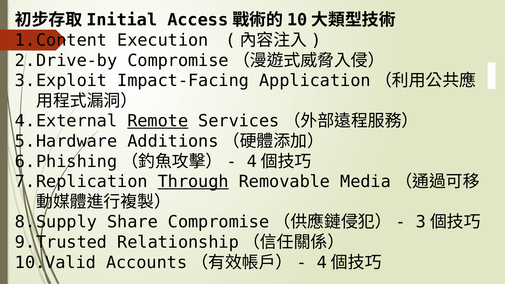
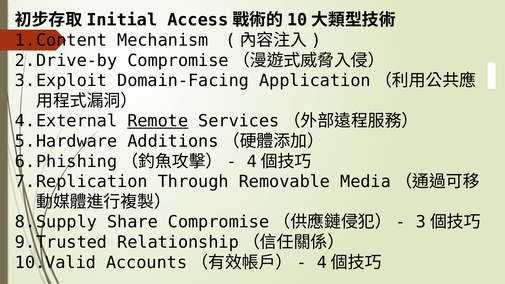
Execution: Execution -> Mechanism (163, 40)
Impact-Facing: Impact-Facing -> Domain-Facing (183, 81)
Through underline: present -> none (193, 182)
